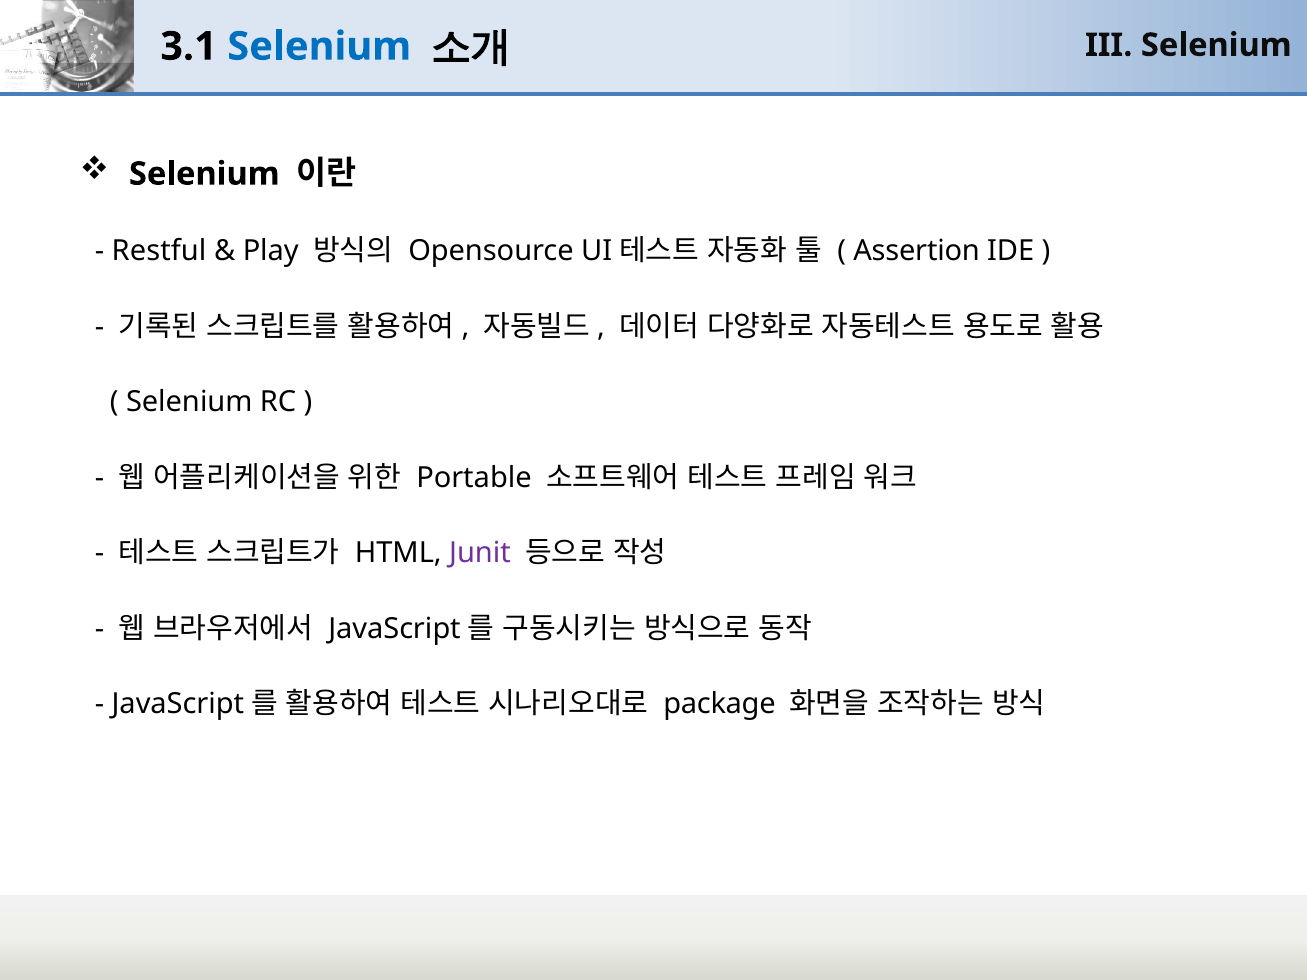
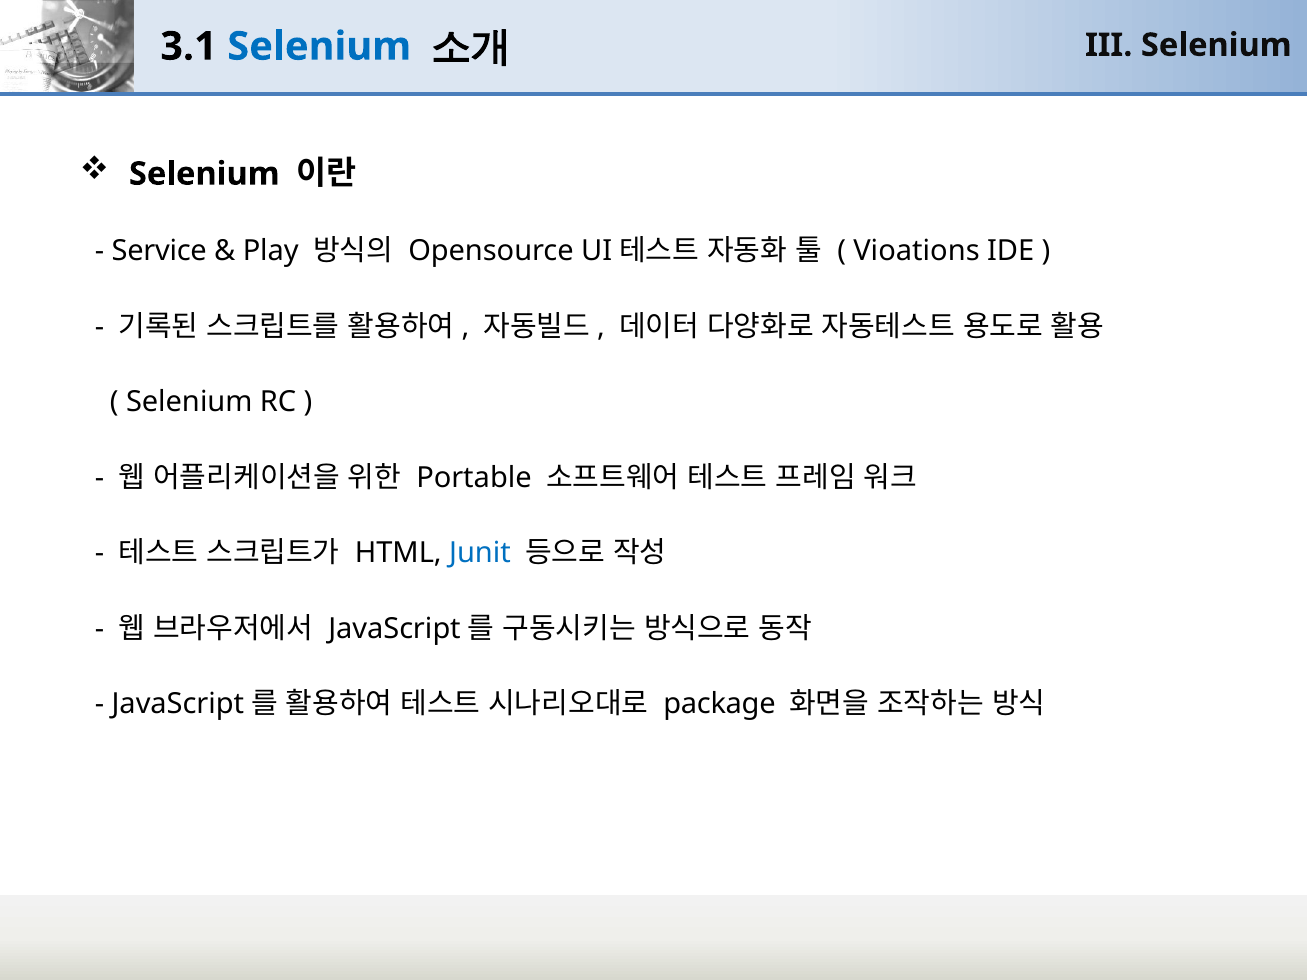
Restful: Restful -> Service (159, 251)
Assertion: Assertion -> Vioations (916, 251)
Junit colour: purple -> blue (480, 553)
